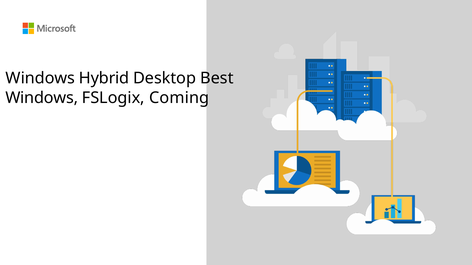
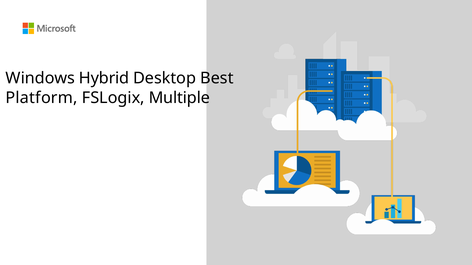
Windows: Windows -> Platform (42, 98)
Coming: Coming -> Multiple (179, 98)
